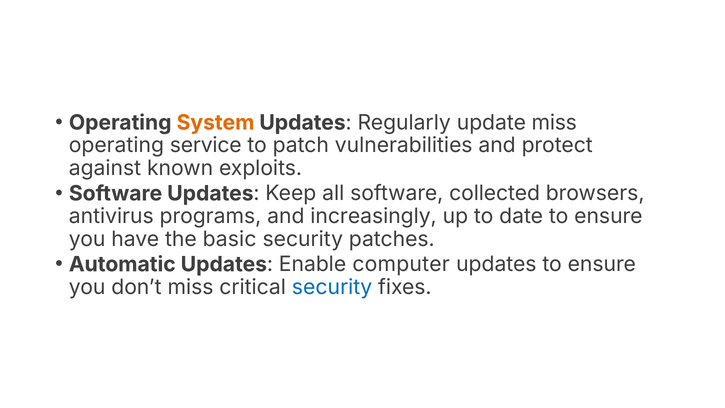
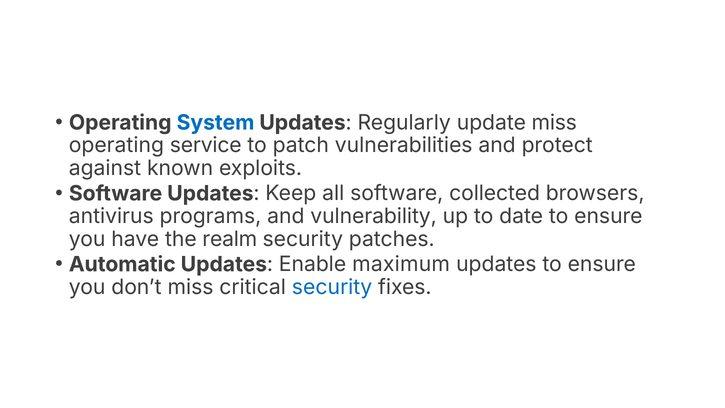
System colour: orange -> blue (216, 123)
increasingly: increasingly -> vulnerability (374, 216)
basic: basic -> realm (230, 239)
computer: computer -> maximum (401, 264)
